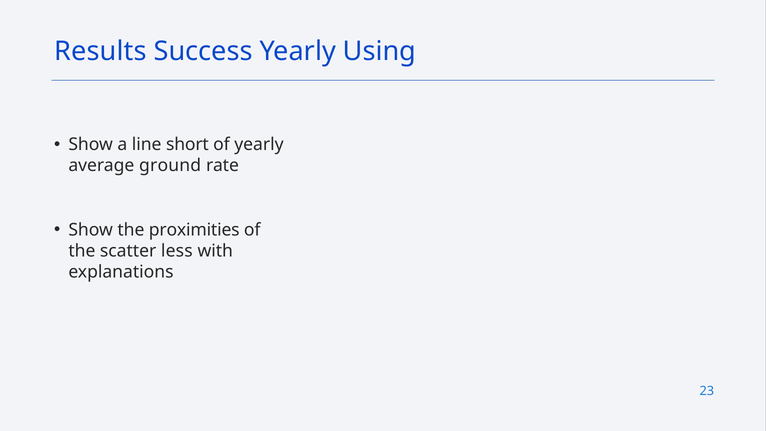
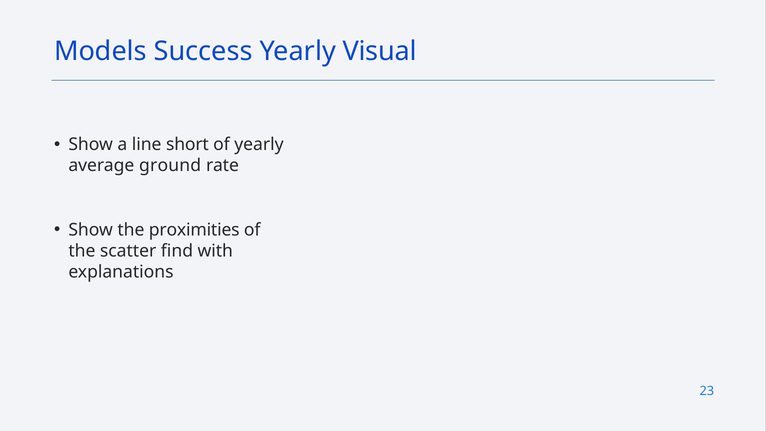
Results: Results -> Models (100, 51)
Using: Using -> Visual (380, 51)
less: less -> find (177, 251)
